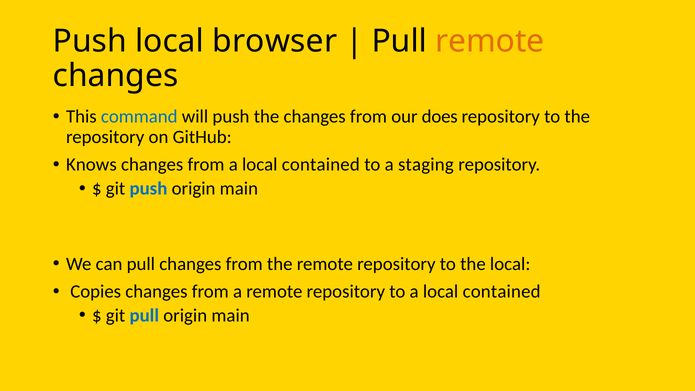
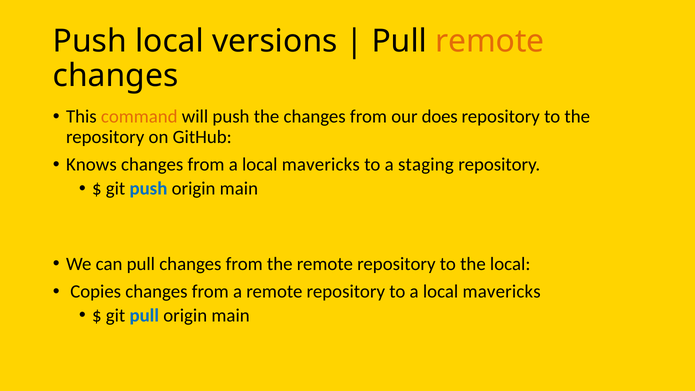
browser: browser -> versions (275, 41)
command colour: blue -> orange (139, 117)
from a local contained: contained -> mavericks (321, 165)
to a local contained: contained -> mavericks (502, 291)
